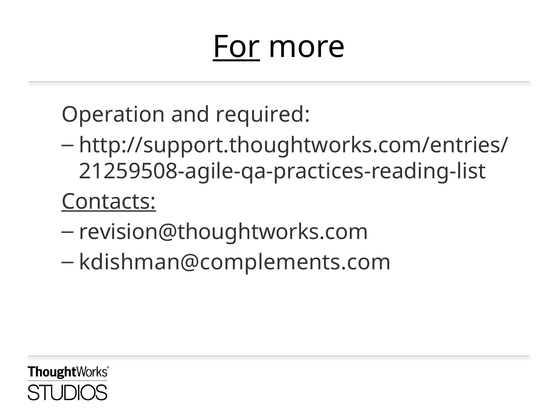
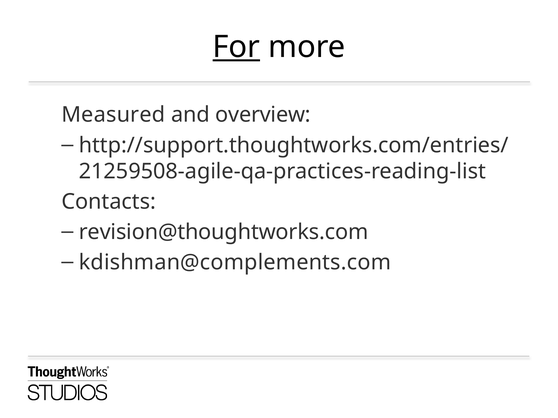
Operation: Operation -> Measured (113, 115)
required: required -> overview (263, 115)
Contacts underline: present -> none (109, 202)
